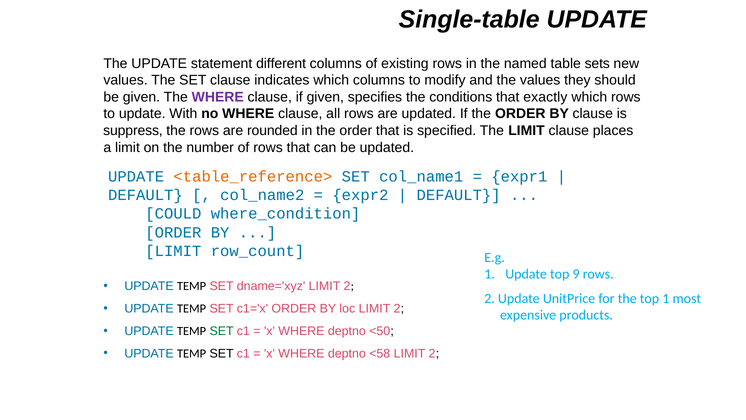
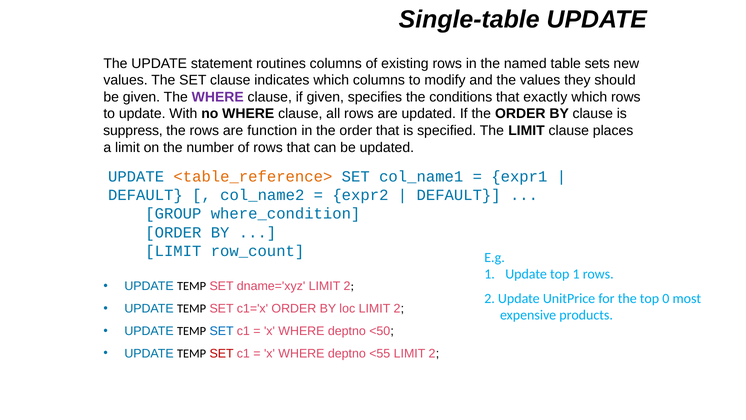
different: different -> routines (281, 63)
rounded: rounded -> function (272, 131)
COULD: COULD -> GROUP (173, 214)
top 9: 9 -> 1 (576, 274)
top 1: 1 -> 0 (666, 298)
SET colour: green -> blue (222, 331)
SET colour: black -> red (222, 353)
<58: <58 -> <55 (380, 353)
